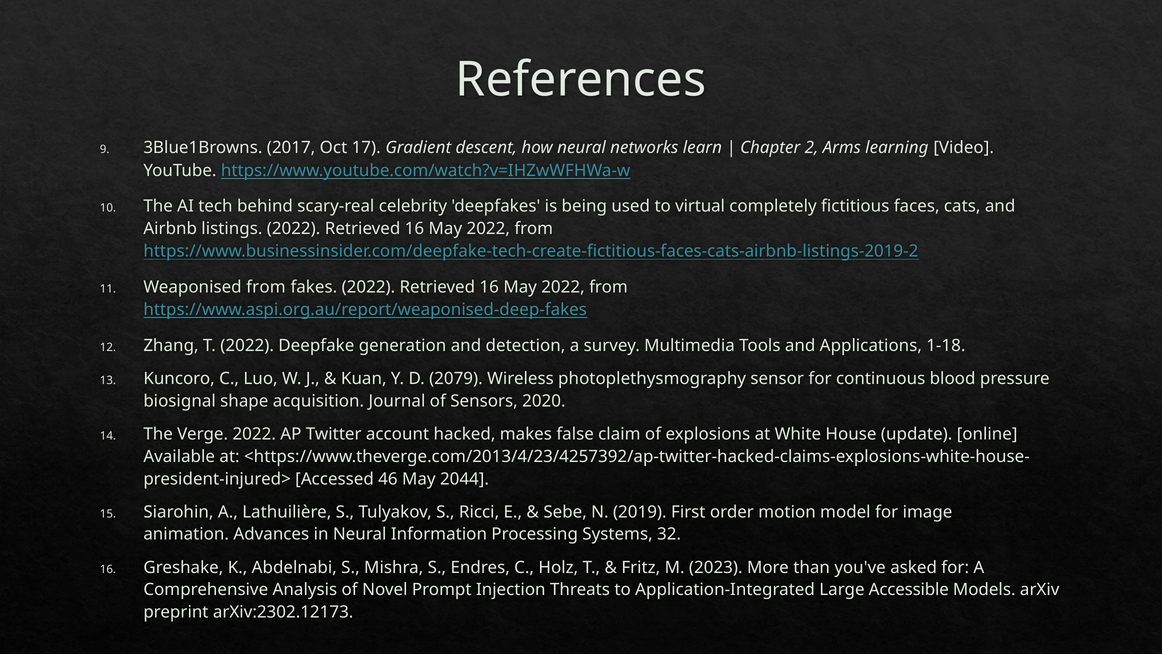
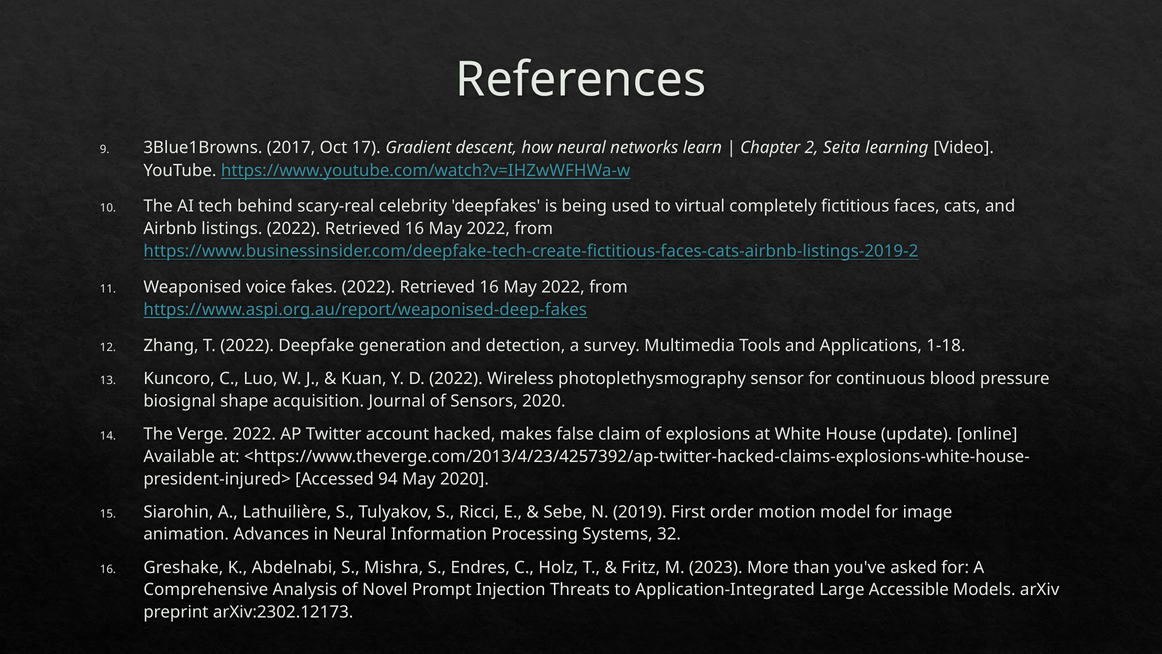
Arms: Arms -> Seita (842, 148)
Weaponised from: from -> voice (266, 287)
D 2079: 2079 -> 2022 (456, 378)
46: 46 -> 94 (388, 479)
May 2044: 2044 -> 2020 (464, 479)
